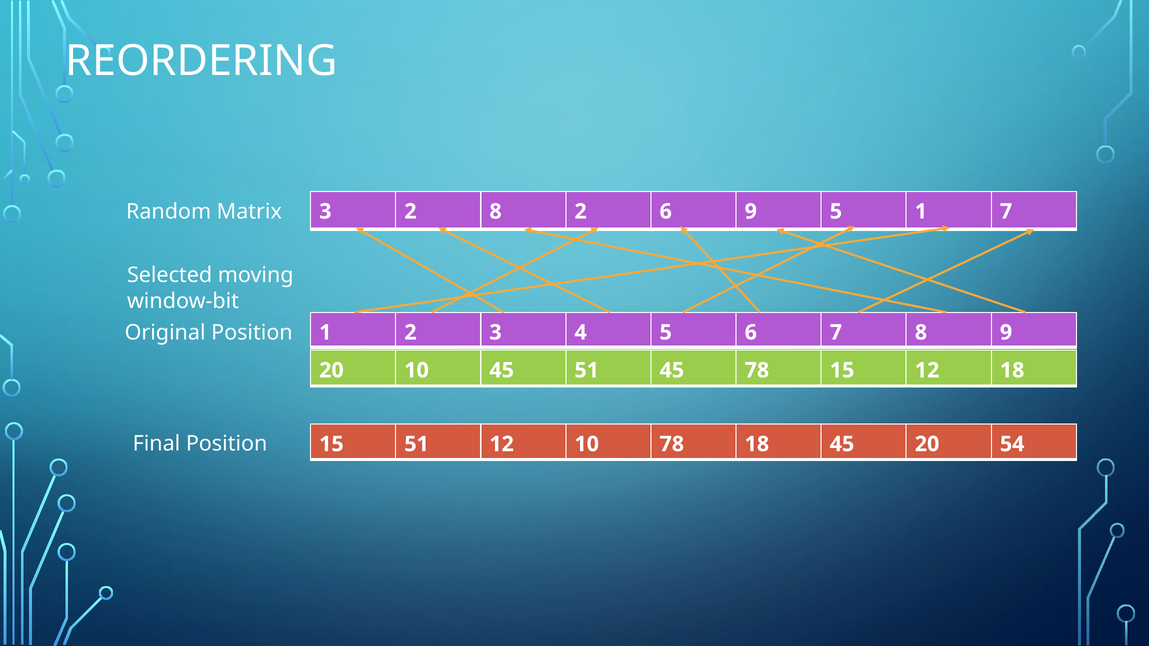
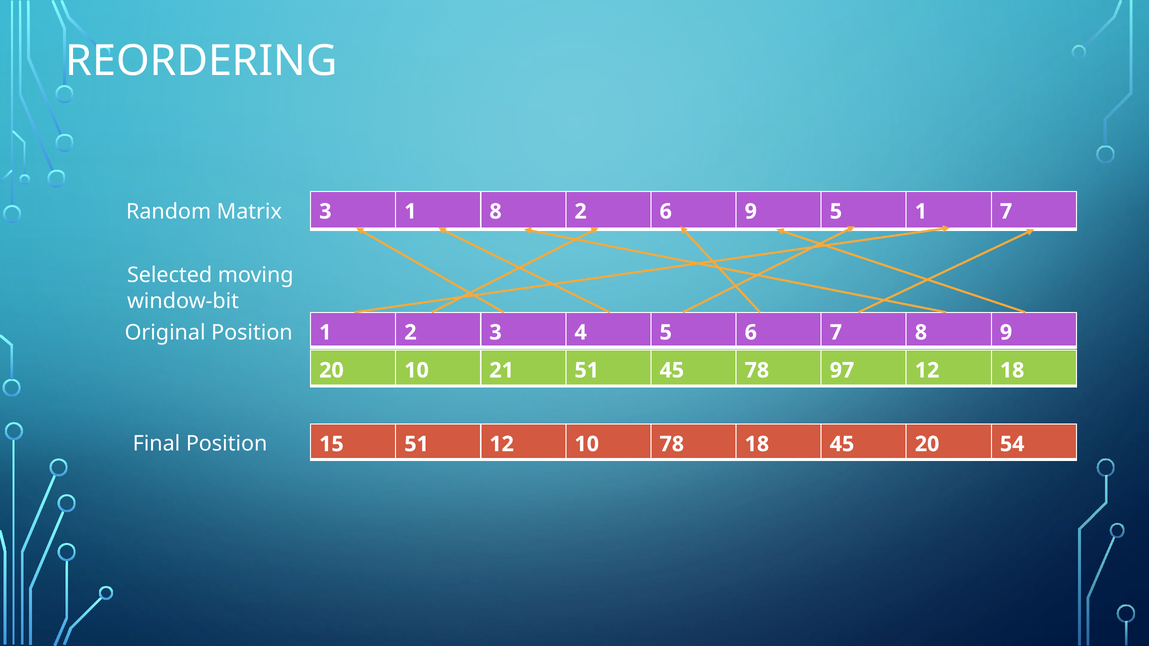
3 2: 2 -> 1 (410, 212)
10 45: 45 -> 21 (502, 371)
78 15: 15 -> 97 (842, 371)
